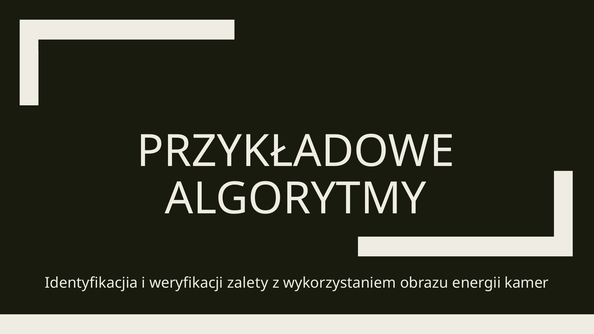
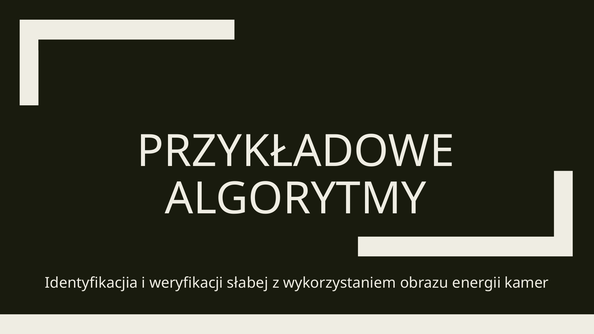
zalety: zalety -> słabej (248, 283)
